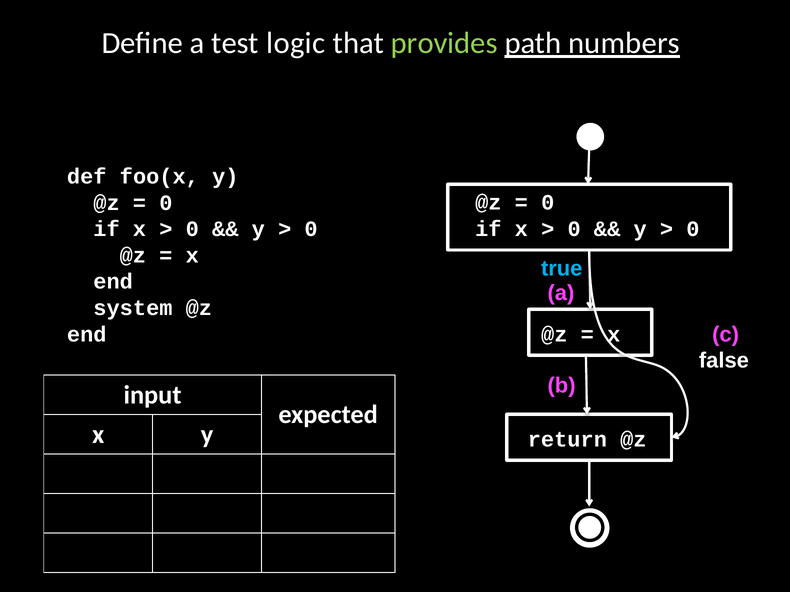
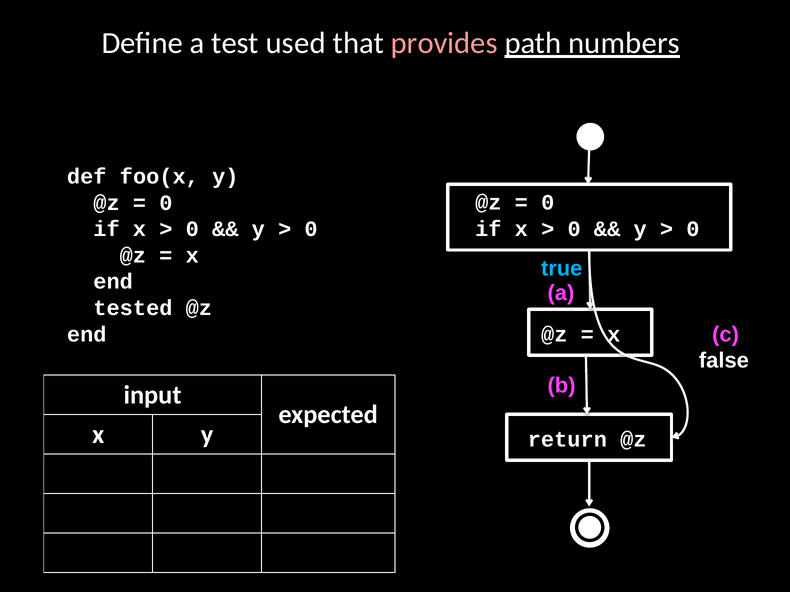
logic: logic -> used (296, 43)
provides colour: light green -> pink (444, 43)
system: system -> tested (133, 308)
